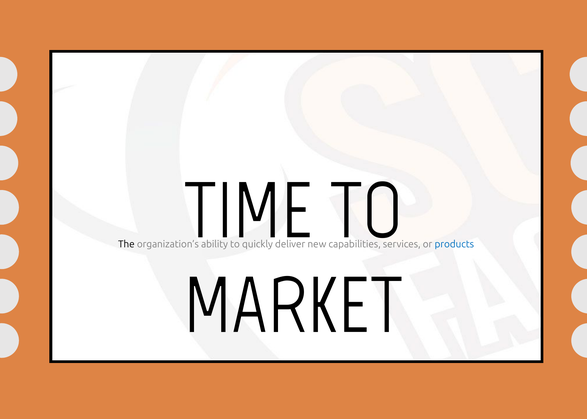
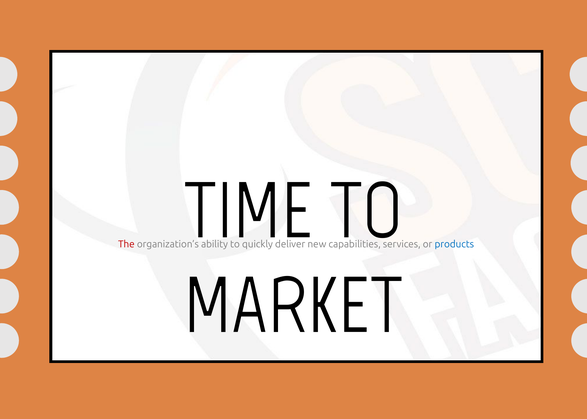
The colour: black -> red (126, 244)
